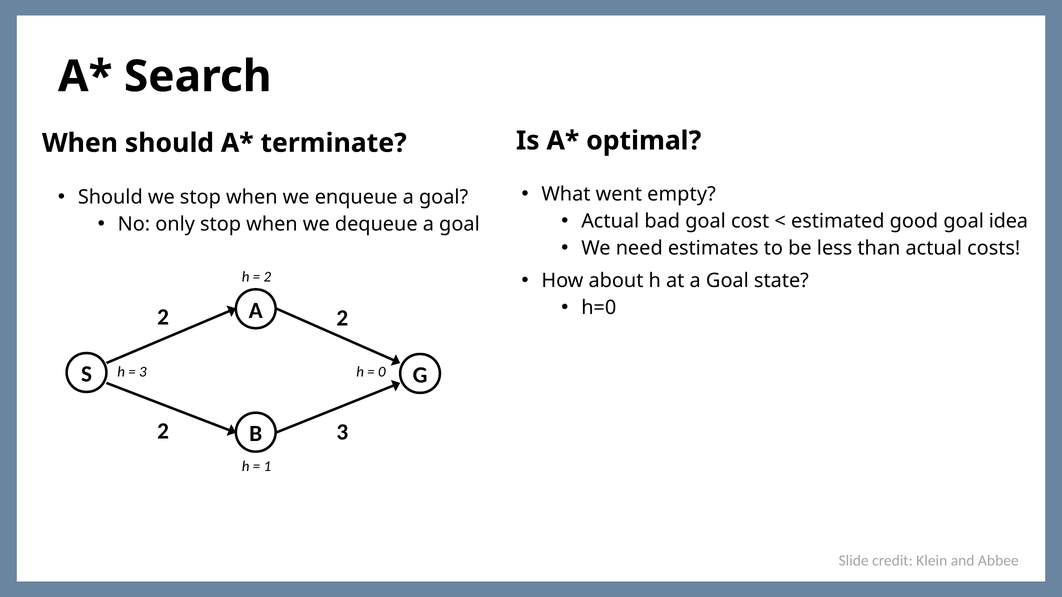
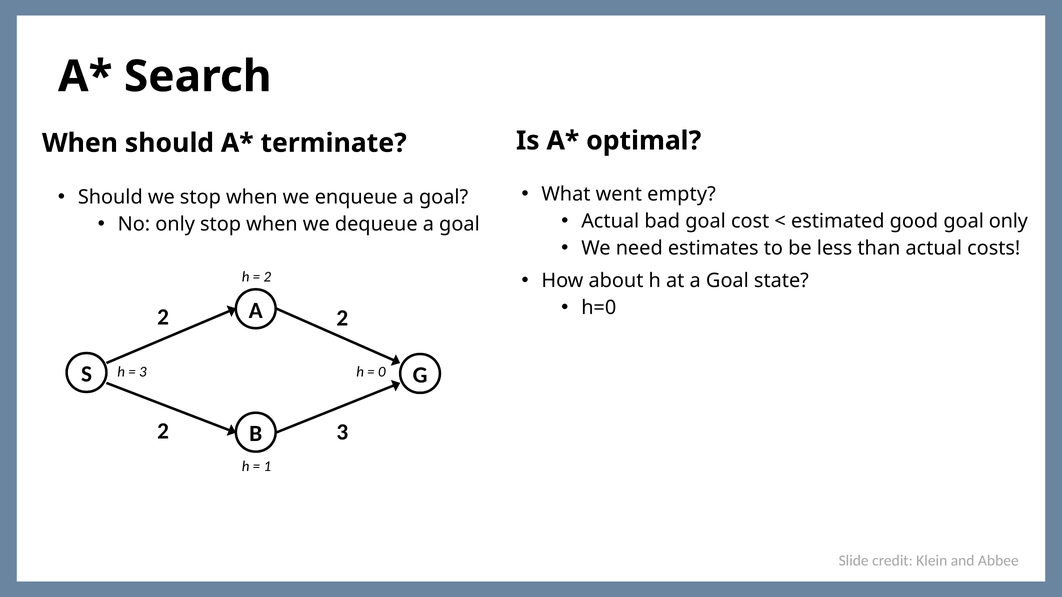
goal idea: idea -> only (1008, 221)
